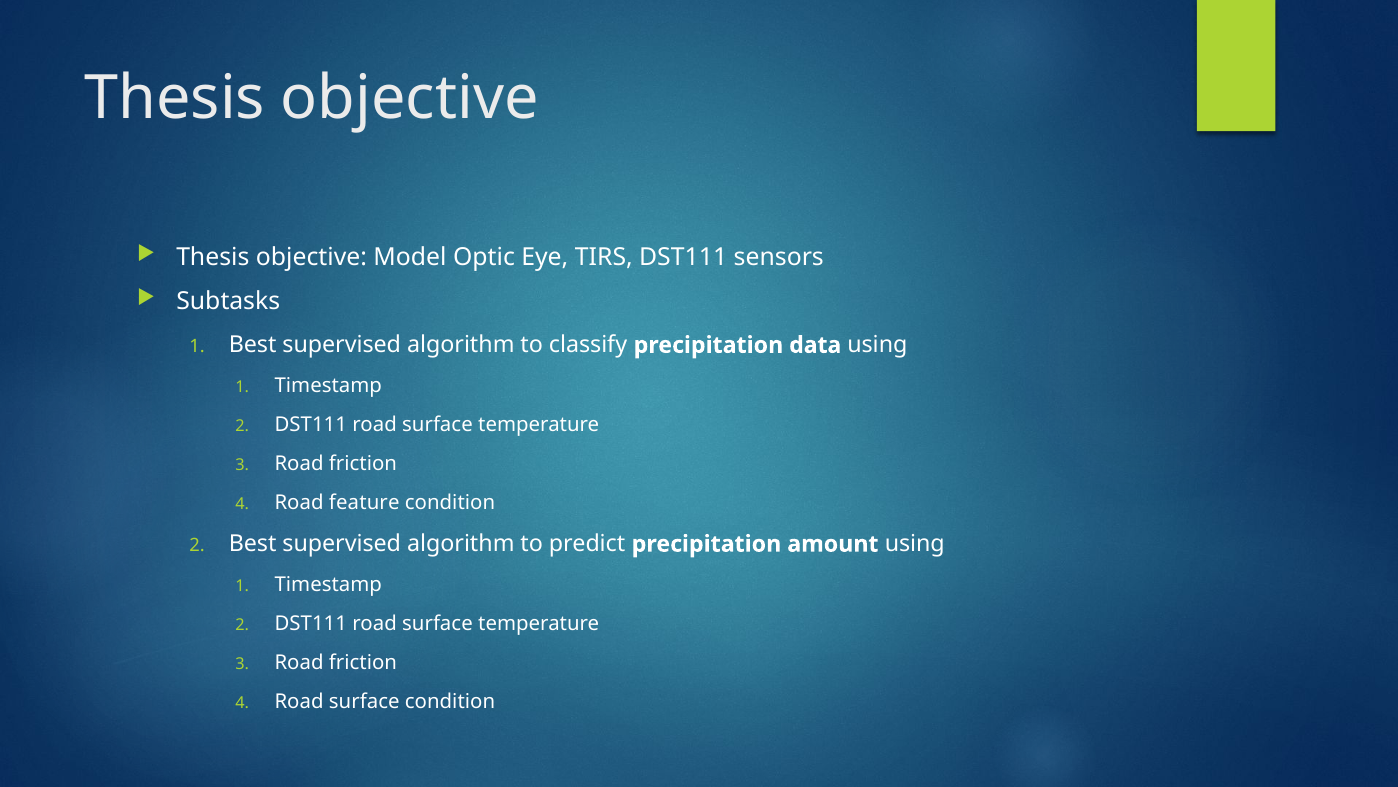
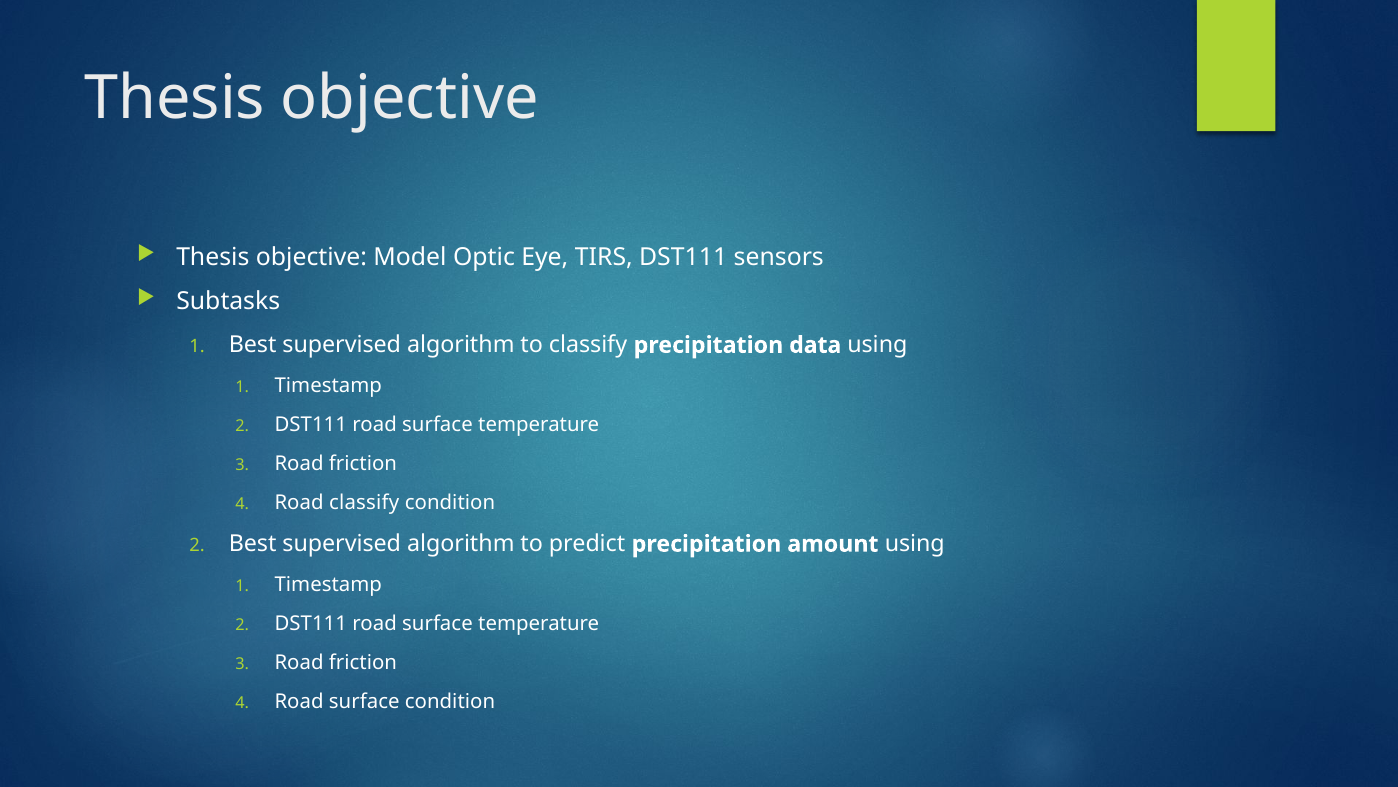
Road feature: feature -> classify (364, 503)
